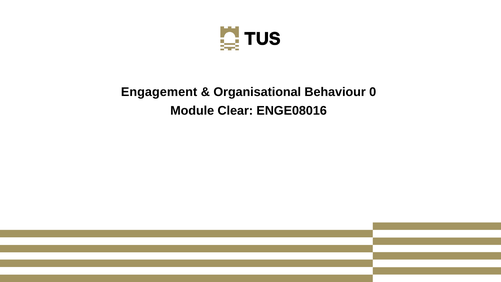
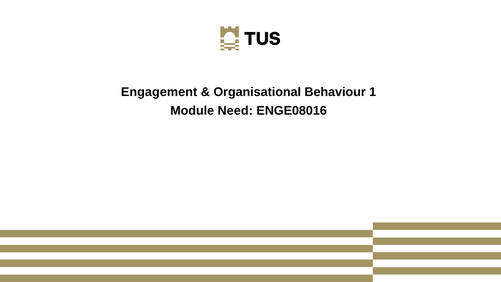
0: 0 -> 1 (373, 92)
Clear: Clear -> Need (235, 111)
